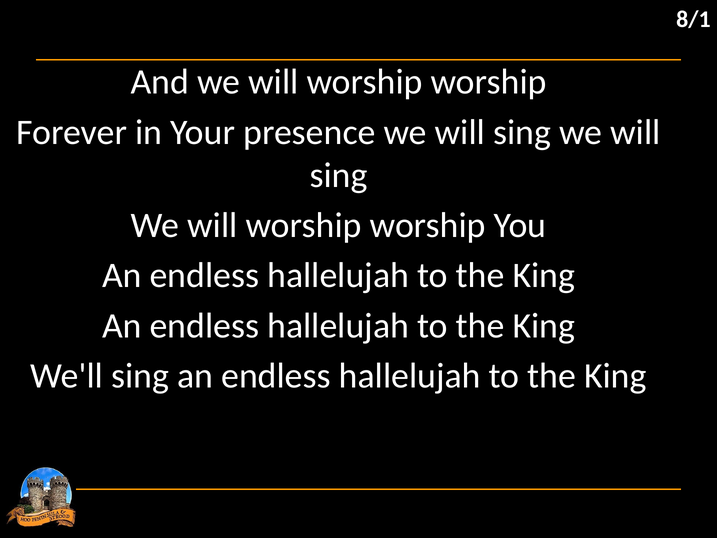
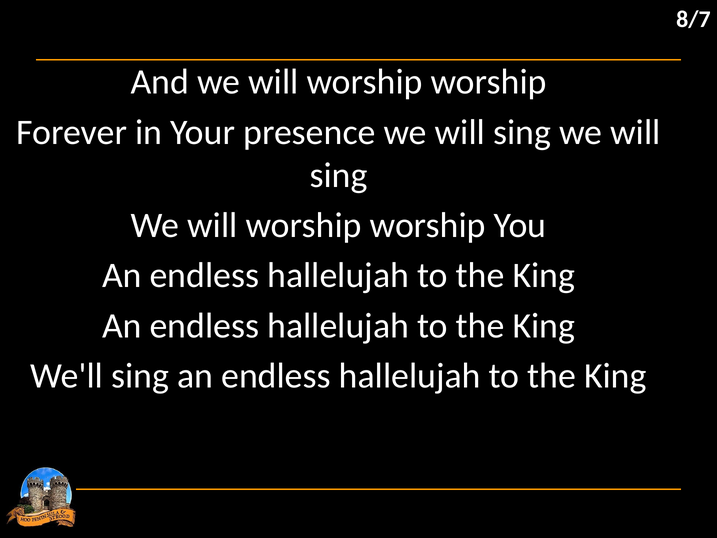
8/1: 8/1 -> 8/7 (693, 20)
